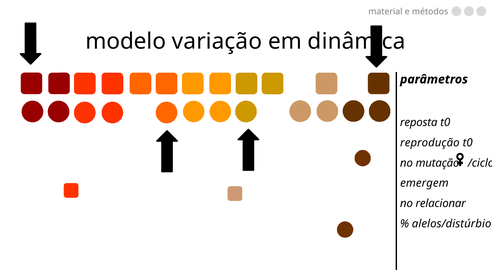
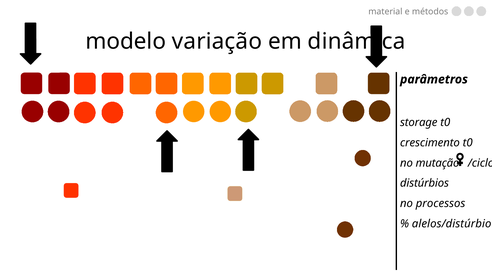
reposta: reposta -> storage (419, 122)
reprodução: reprodução -> crescimento (430, 143)
emergem: emergem -> distúrbios (424, 183)
relacionar: relacionar -> processos (441, 203)
